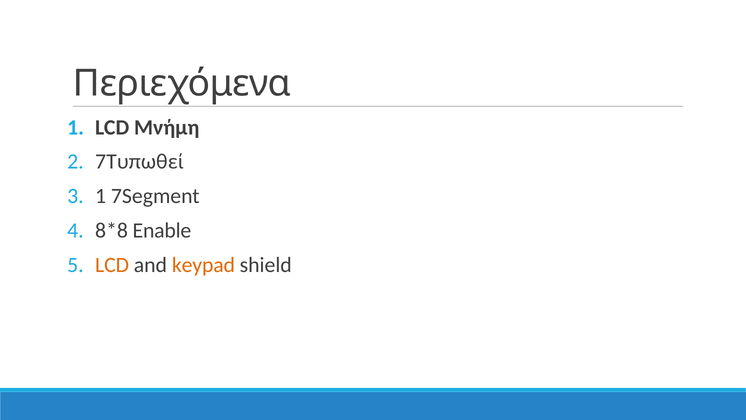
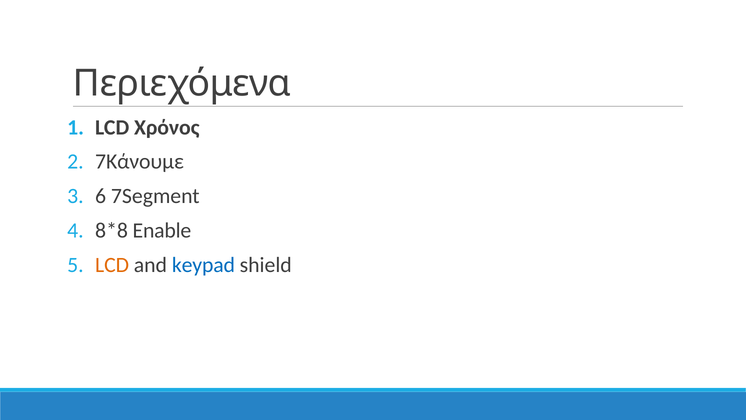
Μνήμη: Μνήμη -> Χρόνος (167, 127)
7Τυπωθεί: 7Τυπωθεί -> 7Κάνουμε (140, 162)
1: 1 -> 6 (101, 196)
keypad colour: orange -> blue (203, 265)
